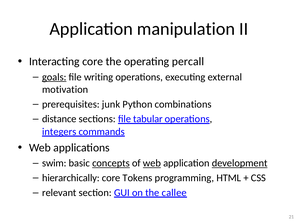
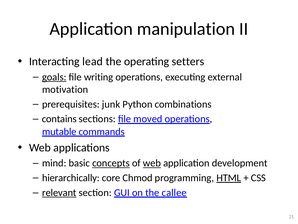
Interacting core: core -> lead (93, 61)
percall: percall -> setters (188, 61)
distance: distance -> contains (59, 119)
tabular: tabular -> moved (148, 119)
integers: integers -> mutable (59, 131)
swim: swim -> mind (54, 163)
development underline: present -> none (240, 163)
Tokens: Tokens -> Chmod (138, 178)
HTML underline: none -> present (229, 178)
relevant underline: none -> present (59, 192)
